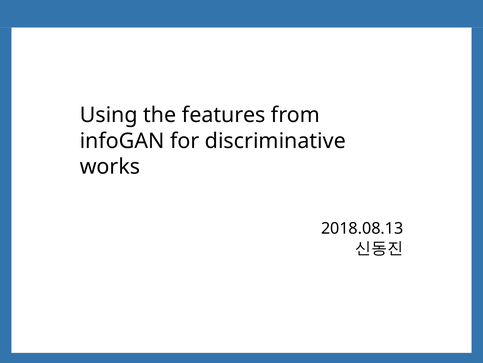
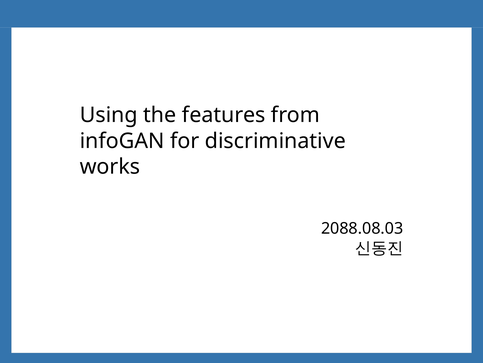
2018.08.13: 2018.08.13 -> 2088.08.03 (362, 228)
